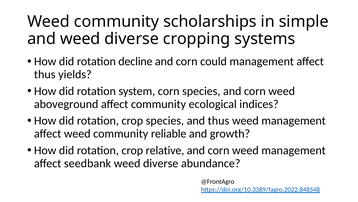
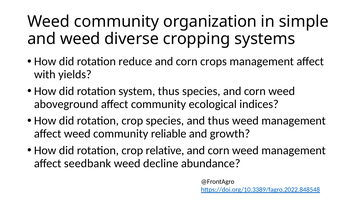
scholarships: scholarships -> organization (210, 21)
decline: decline -> reduce (135, 61)
could: could -> crops (214, 61)
thus: thus -> with (45, 74)
system corn: corn -> thus (169, 91)
diverse: diverse -> decline (161, 163)
